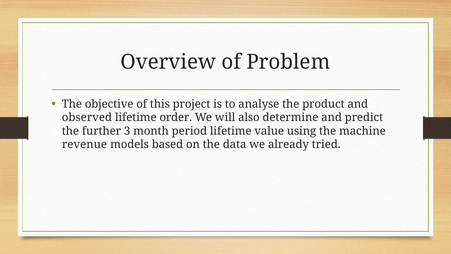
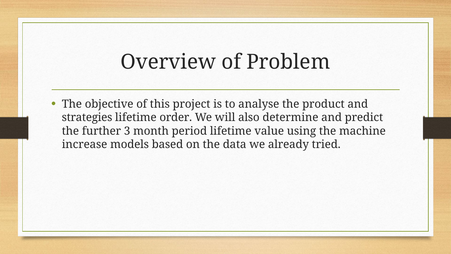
observed: observed -> strategies (87, 117)
revenue: revenue -> increase (85, 144)
